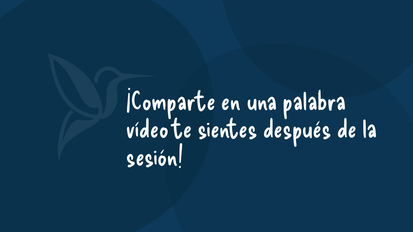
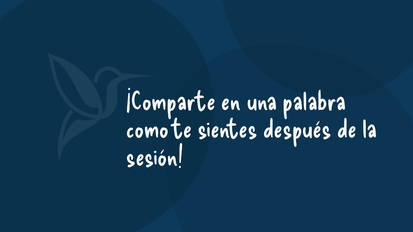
vídeo: vídeo -> como (148, 130)
